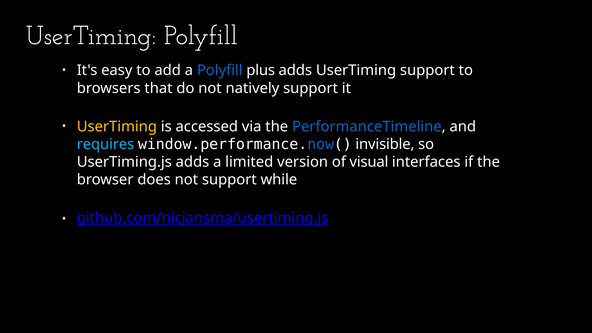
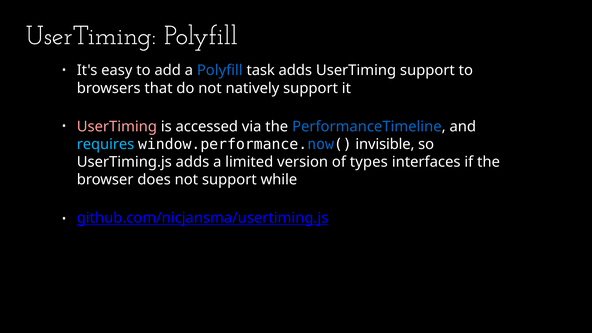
plus: plus -> task (261, 70)
UserTiming colour: yellow -> pink (117, 126)
visual: visual -> types (369, 162)
